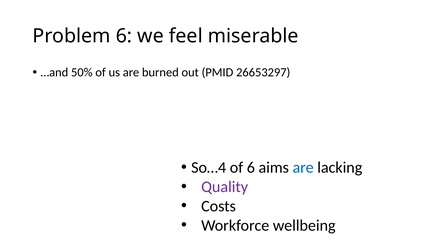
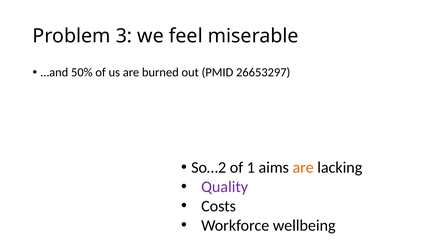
Problem 6: 6 -> 3 (124, 36)
So…4: So…4 -> So…2 (209, 167)
of 6: 6 -> 1 (251, 167)
are colour: blue -> orange (303, 167)
